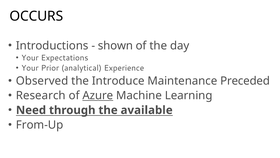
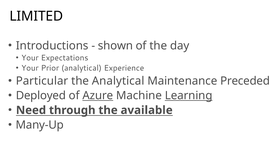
OCCURS: OCCURS -> LIMITED (36, 16)
Observed: Observed -> Particular (42, 81)
the Introduce: Introduce -> Analytical (118, 81)
Research: Research -> Deployed (41, 95)
Learning underline: none -> present (189, 95)
From-Up: From-Up -> Many-Up (40, 124)
